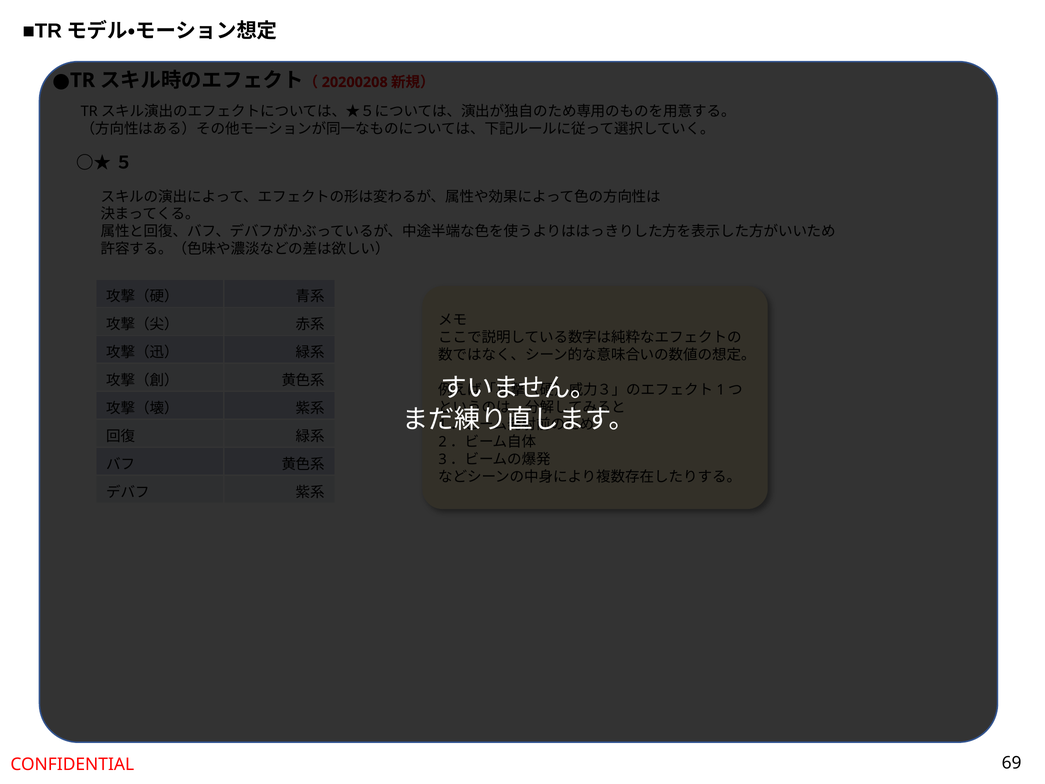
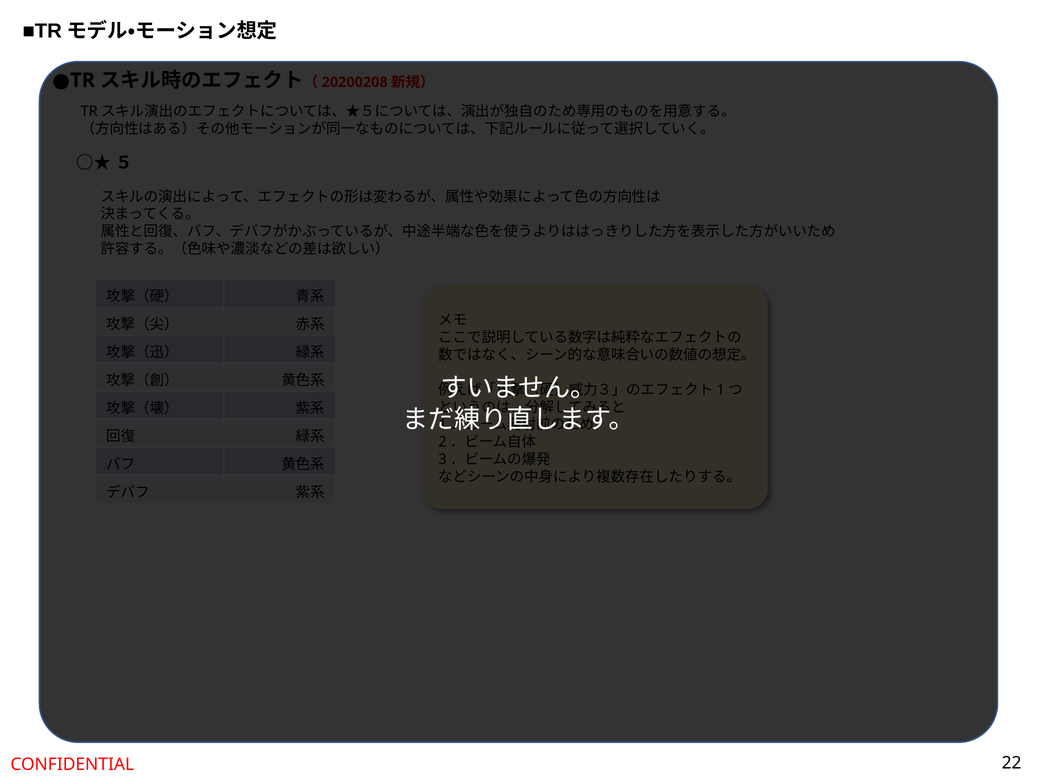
69: 69 -> 22 (1012, 763)
